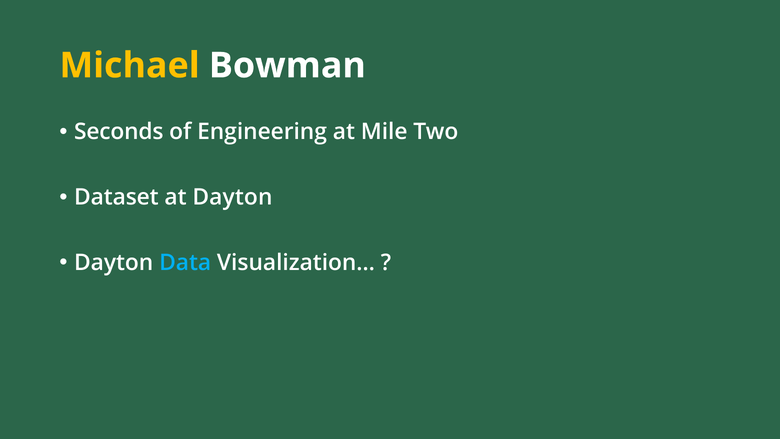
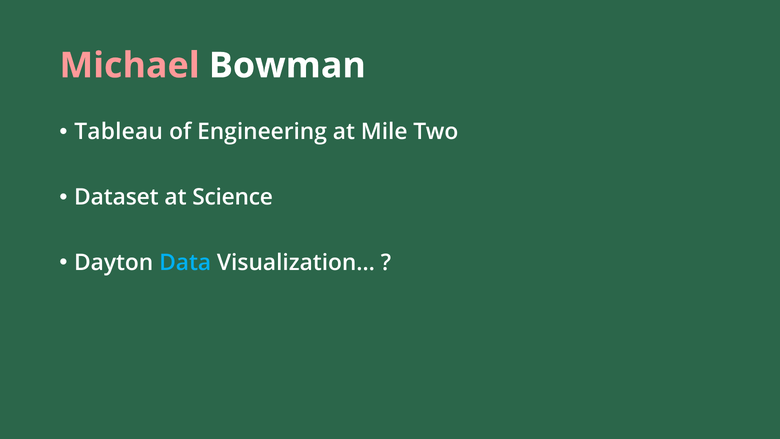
Michael colour: yellow -> pink (130, 66)
Seconds: Seconds -> Tableau (119, 132)
at Dayton: Dayton -> Science (233, 197)
